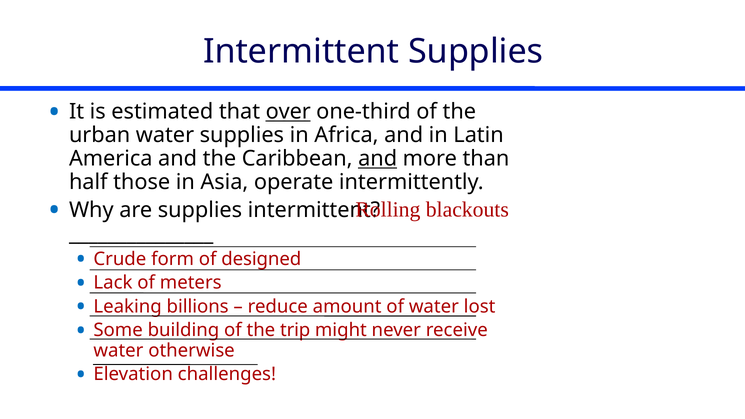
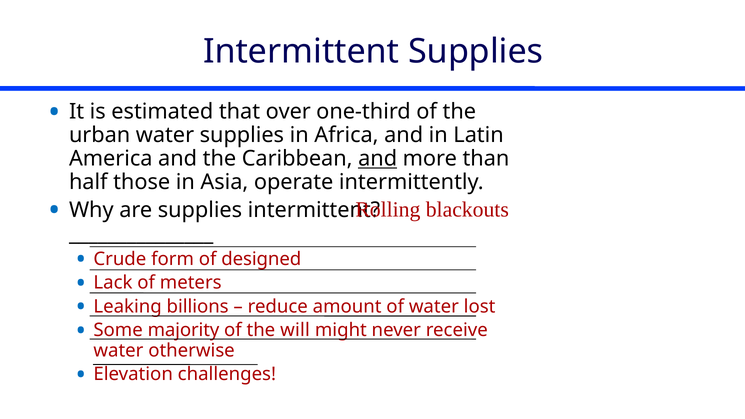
over underline: present -> none (288, 112)
building: building -> majority (183, 330)
trip: trip -> will (295, 330)
